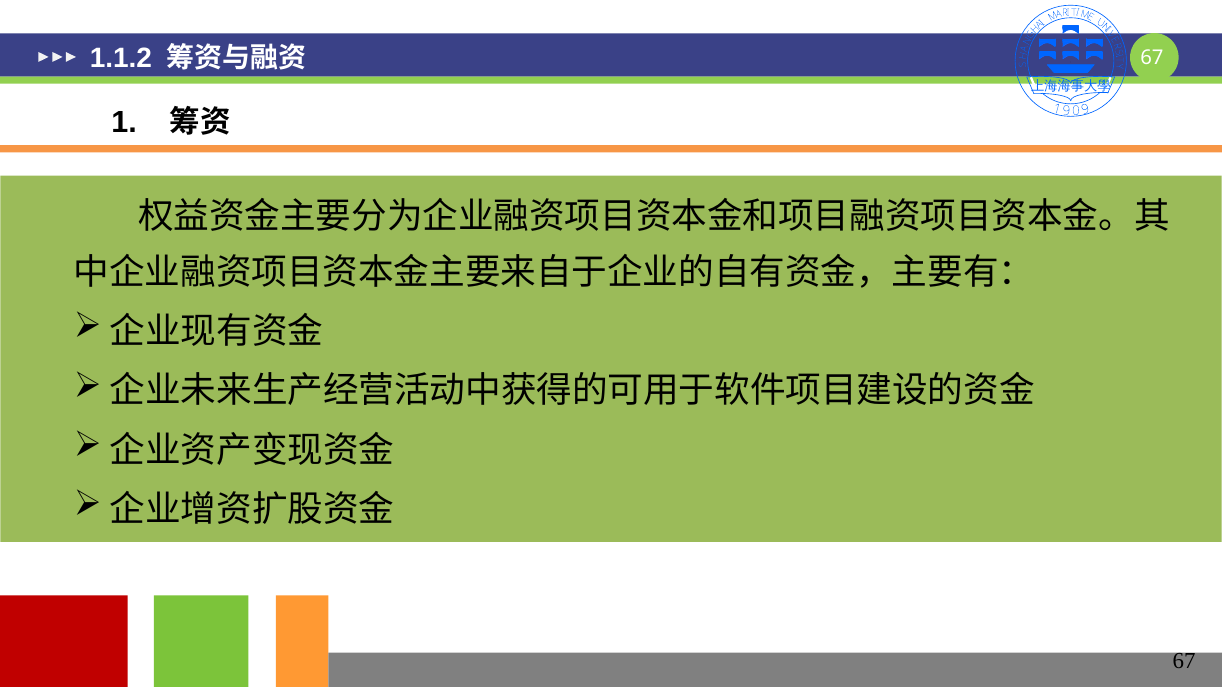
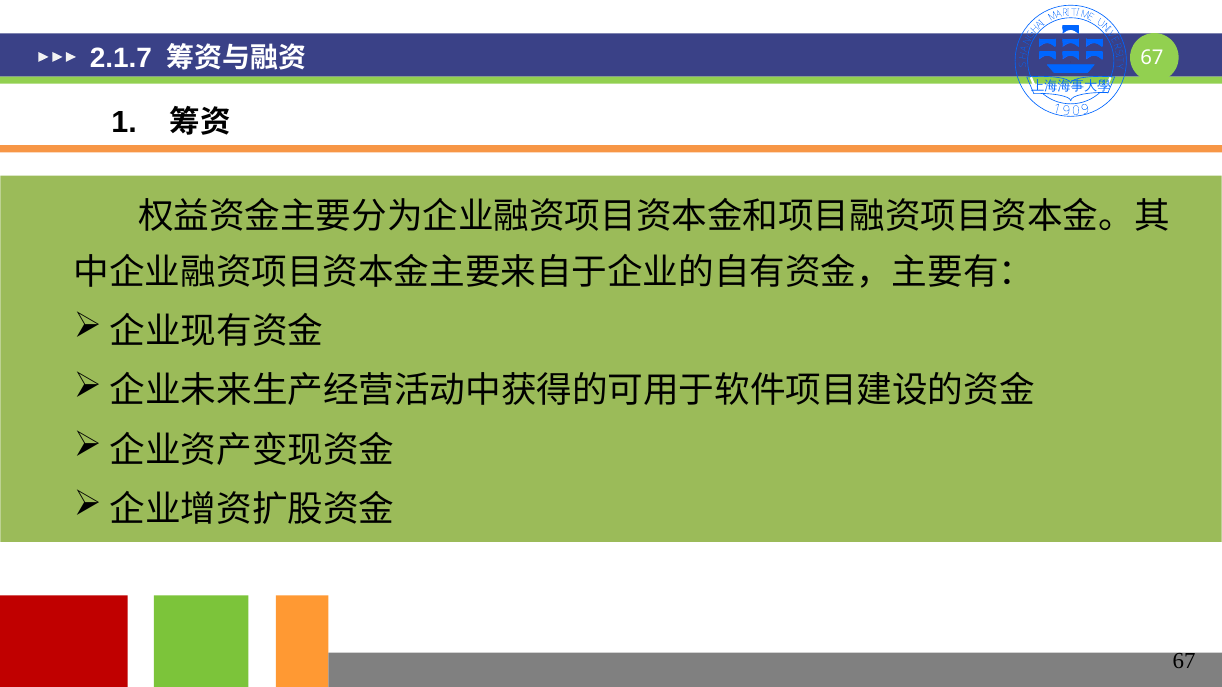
1.1.2: 1.1.2 -> 2.1.7 (121, 59)
